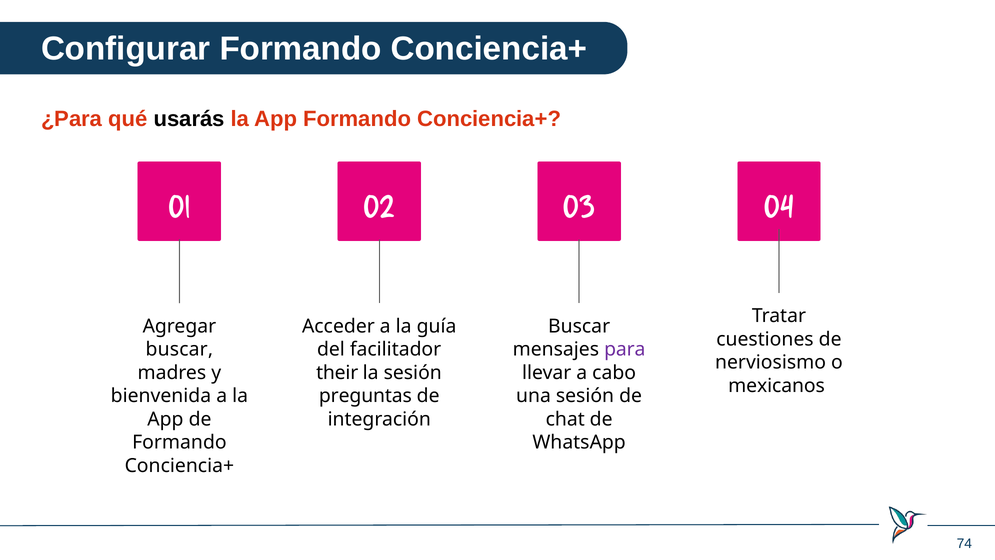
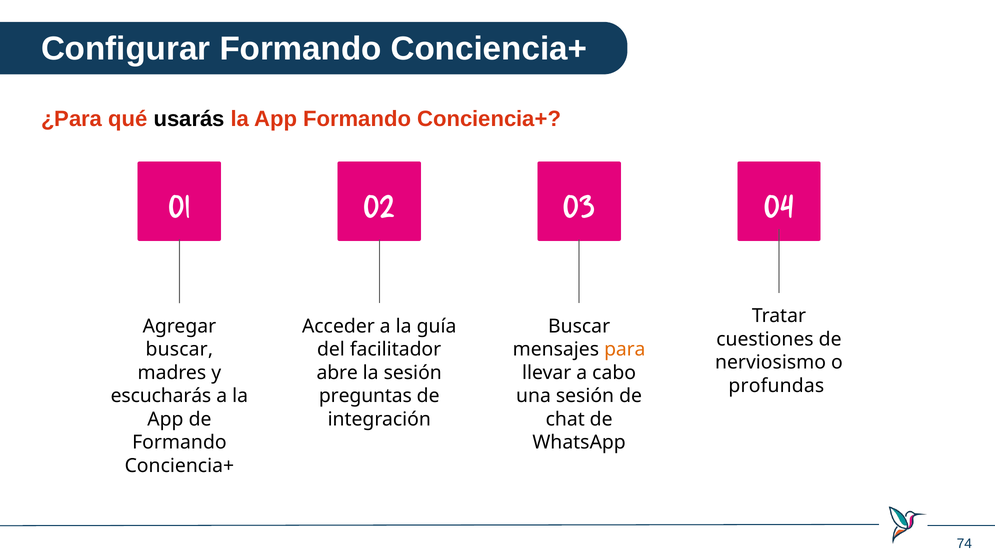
para colour: purple -> orange (625, 349)
their: their -> abre (337, 372)
mexicanos: mexicanos -> profundas (776, 386)
bienvenida: bienvenida -> escucharás (161, 396)
